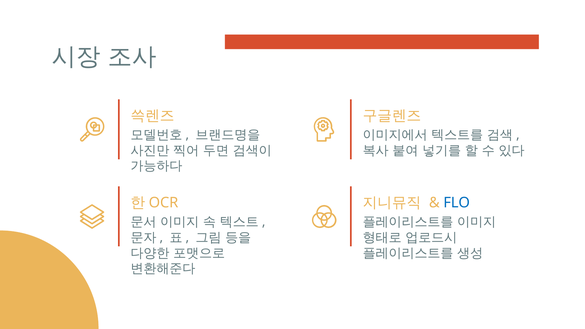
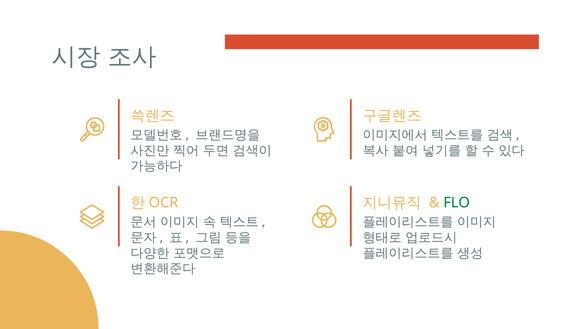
FLO colour: blue -> green (457, 203)
